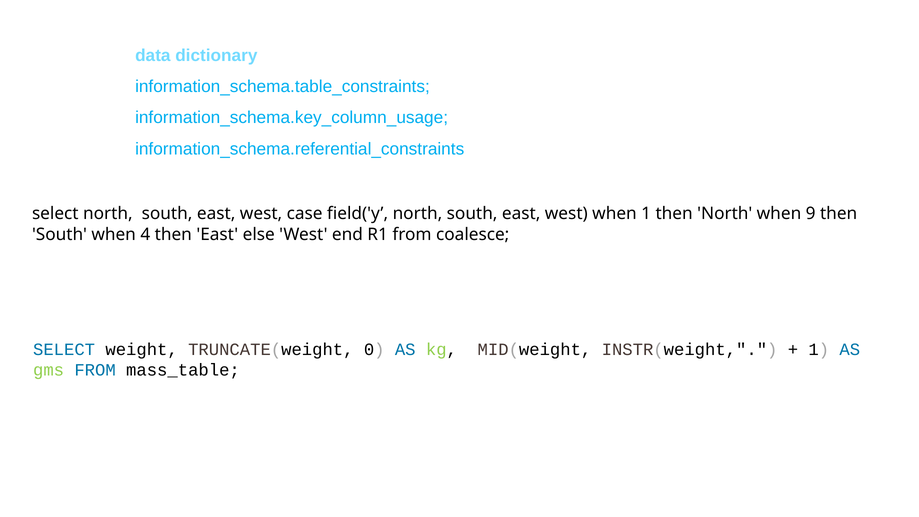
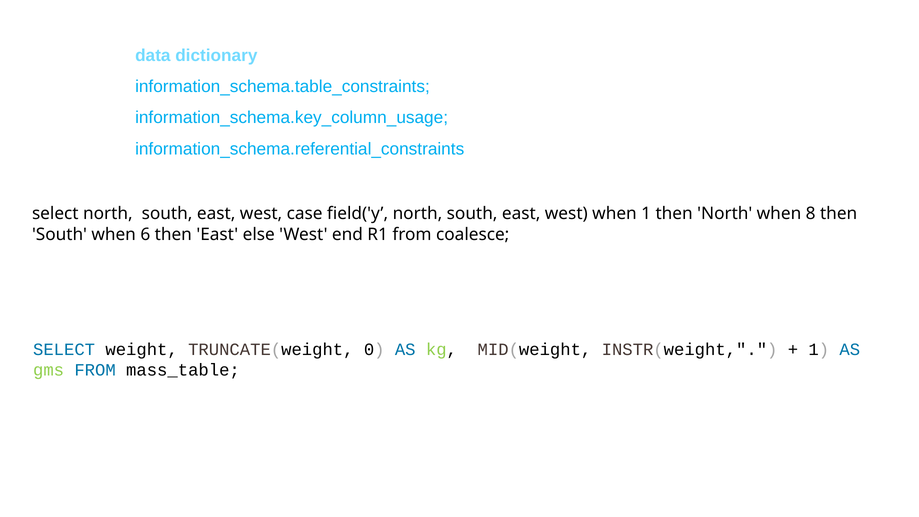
9: 9 -> 8 (811, 214)
4: 4 -> 6 (145, 234)
